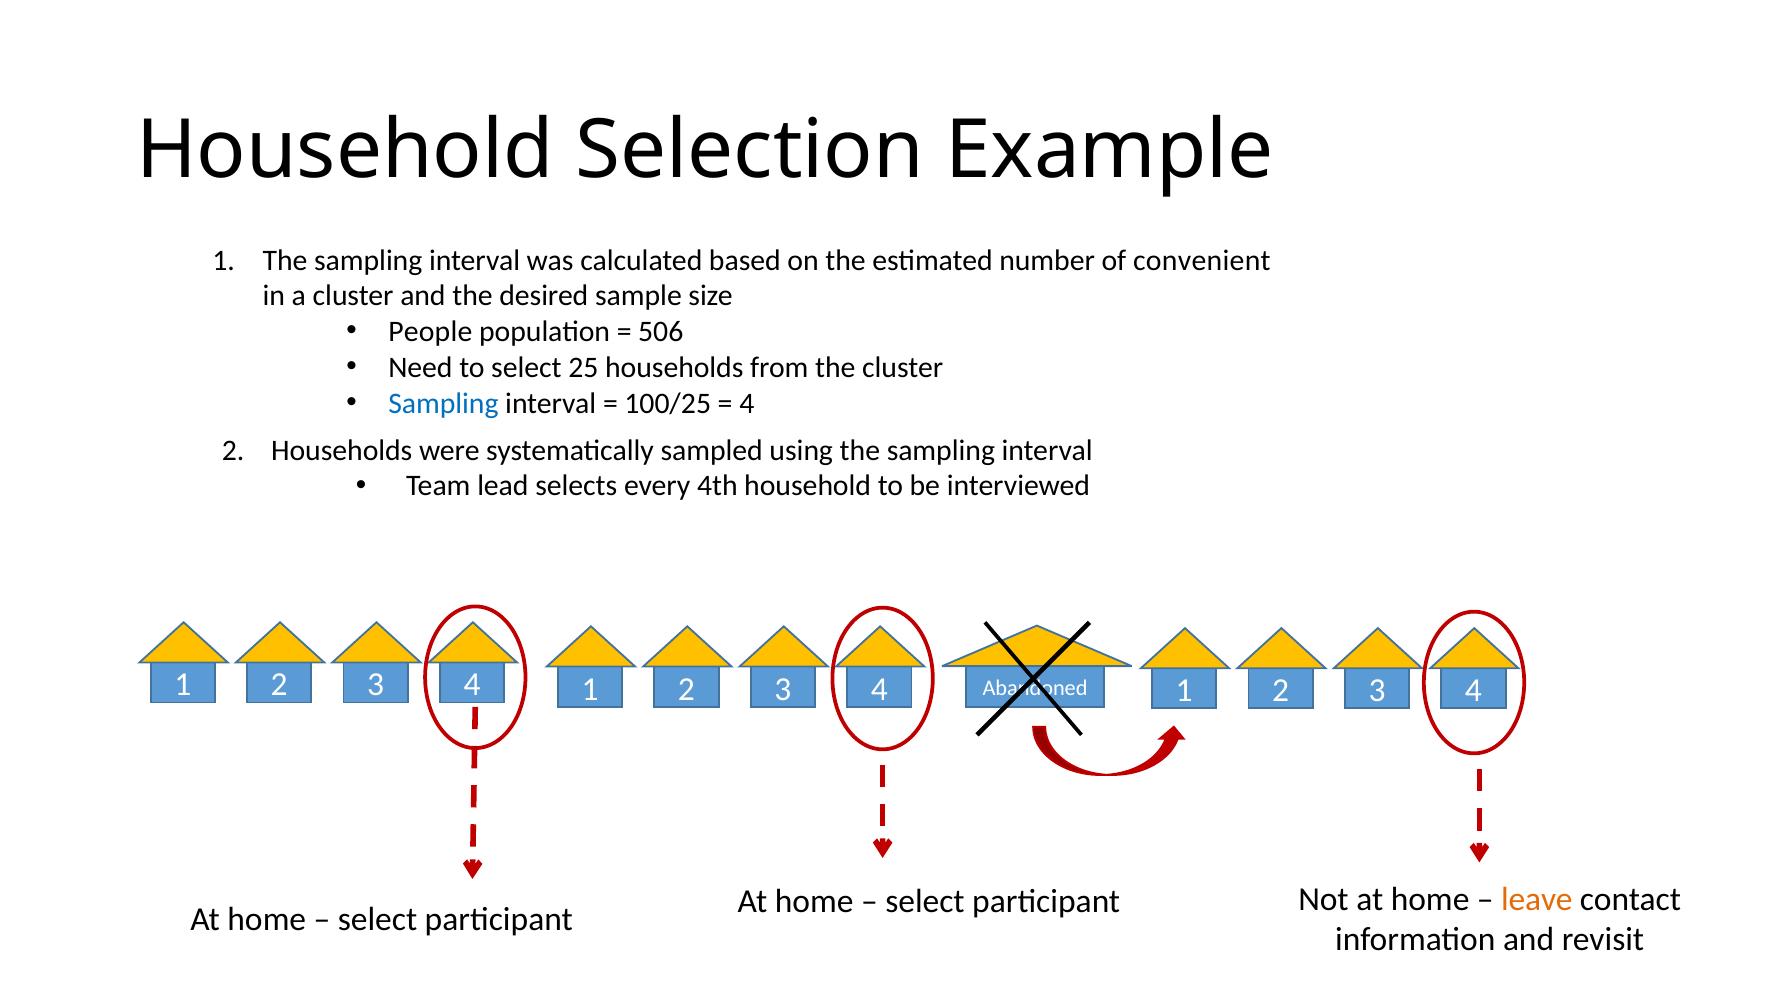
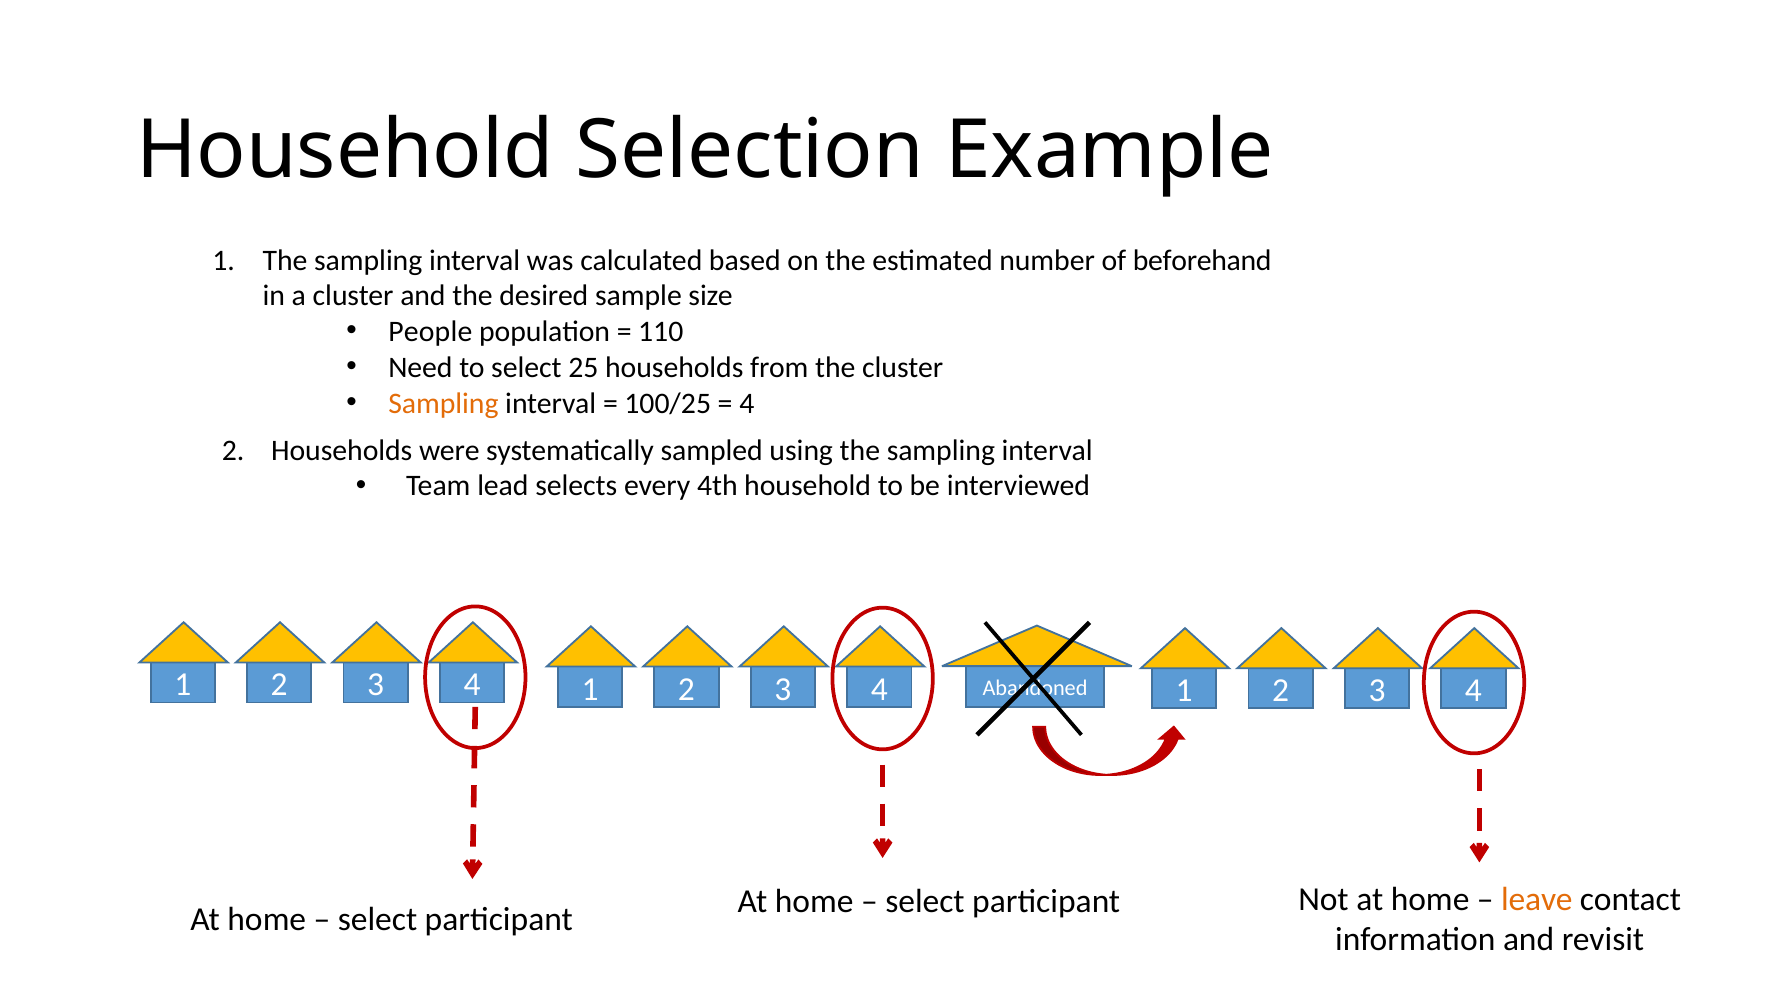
convenient: convenient -> beforehand (1202, 260)
506: 506 -> 110 (661, 332)
Sampling colour: blue -> orange (443, 403)
